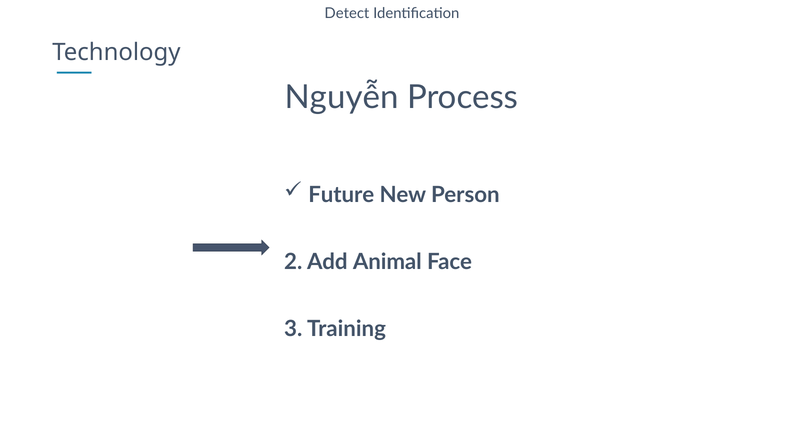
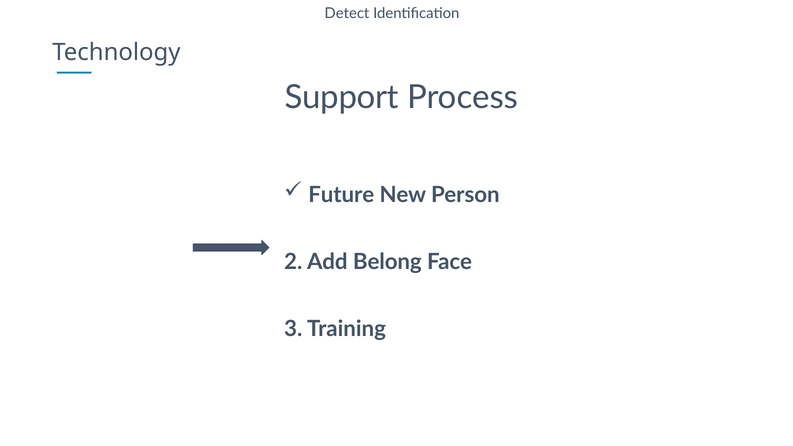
Nguyễn: Nguyễn -> Support (342, 97)
Animal: Animal -> Belong (387, 262)
